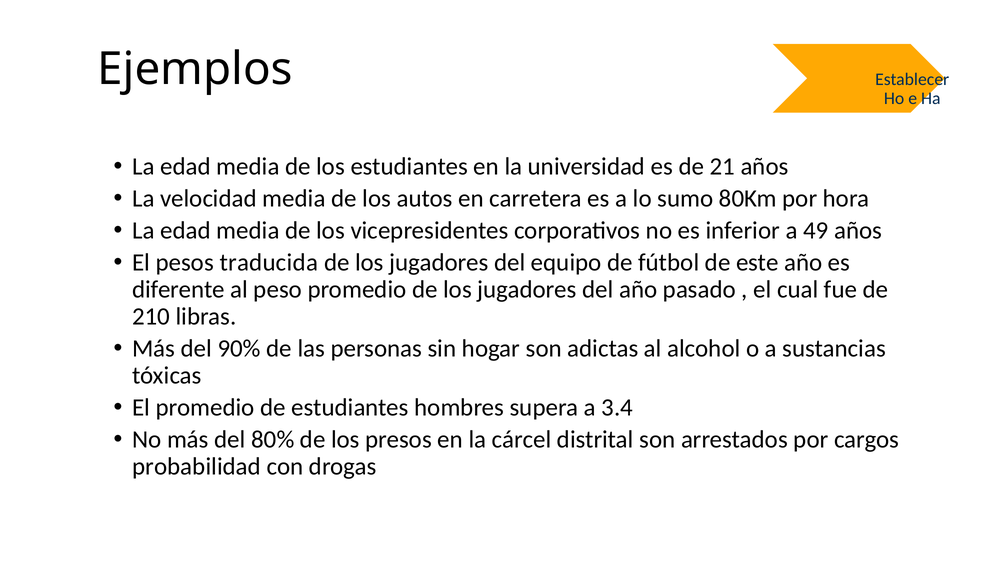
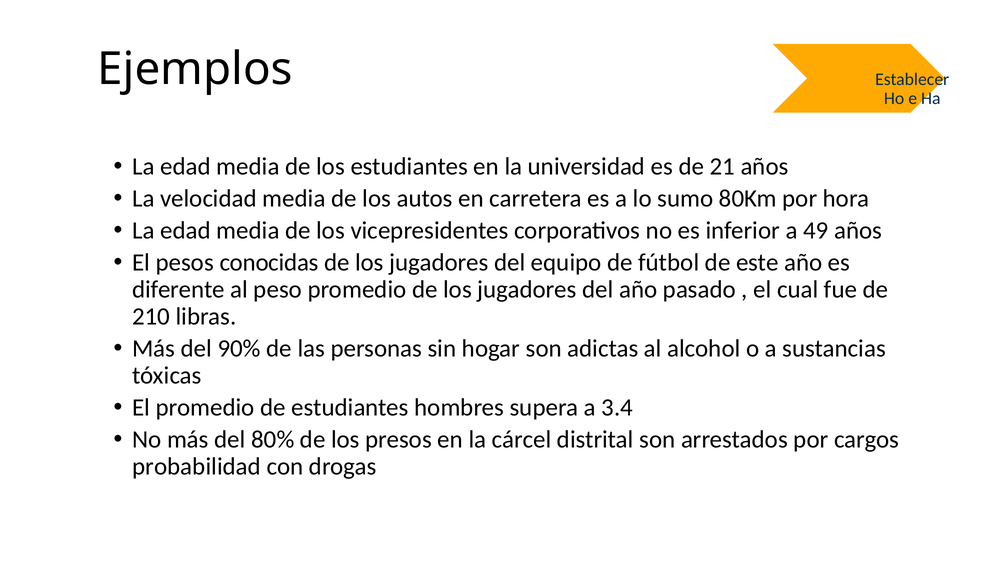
traducida: traducida -> conocidas (269, 263)
